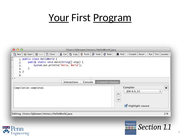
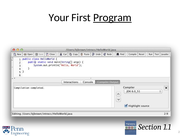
Your underline: present -> none (59, 18)
